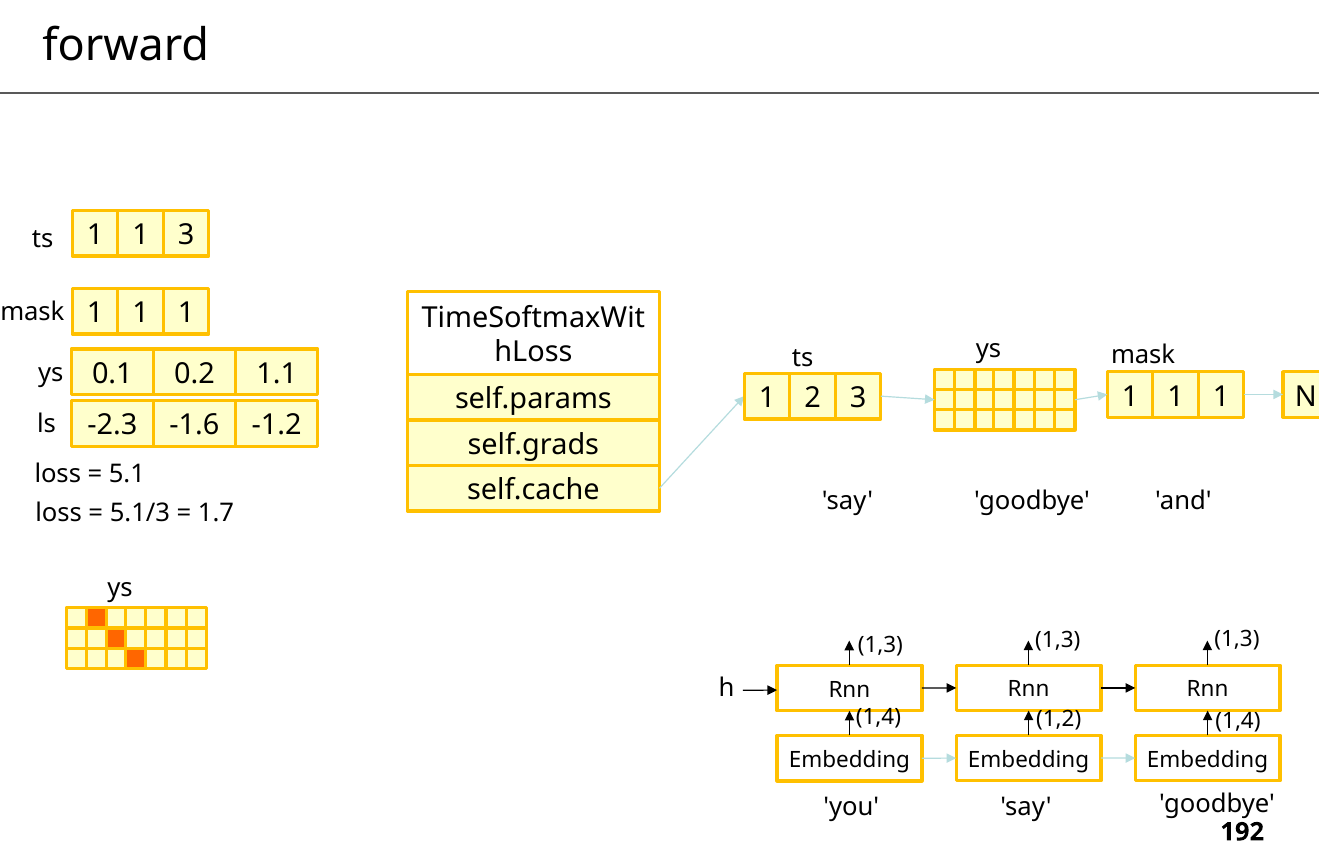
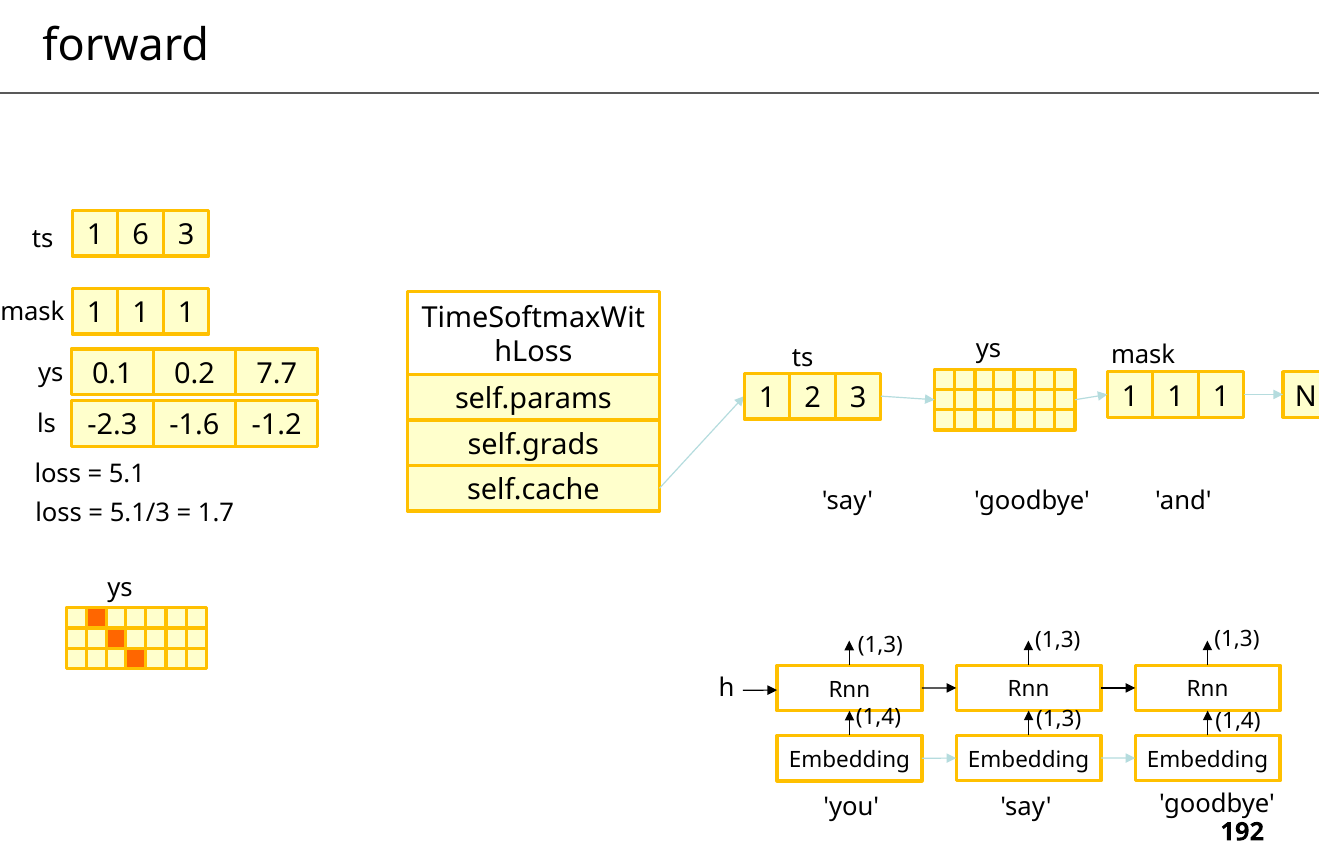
ts 1 1: 1 -> 6 (141, 235)
1.1: 1.1 -> 7.7 (277, 373)
1,2: 1,2 -> 1,3 (1059, 719)
